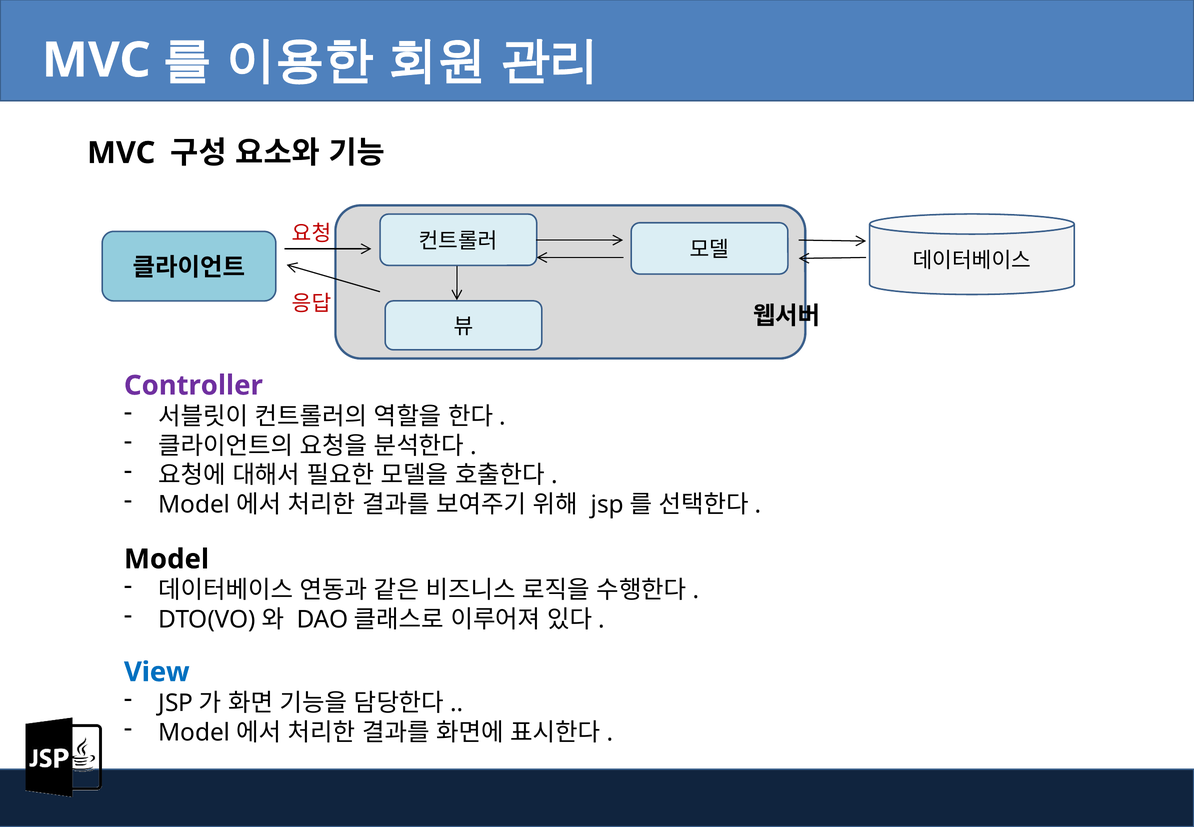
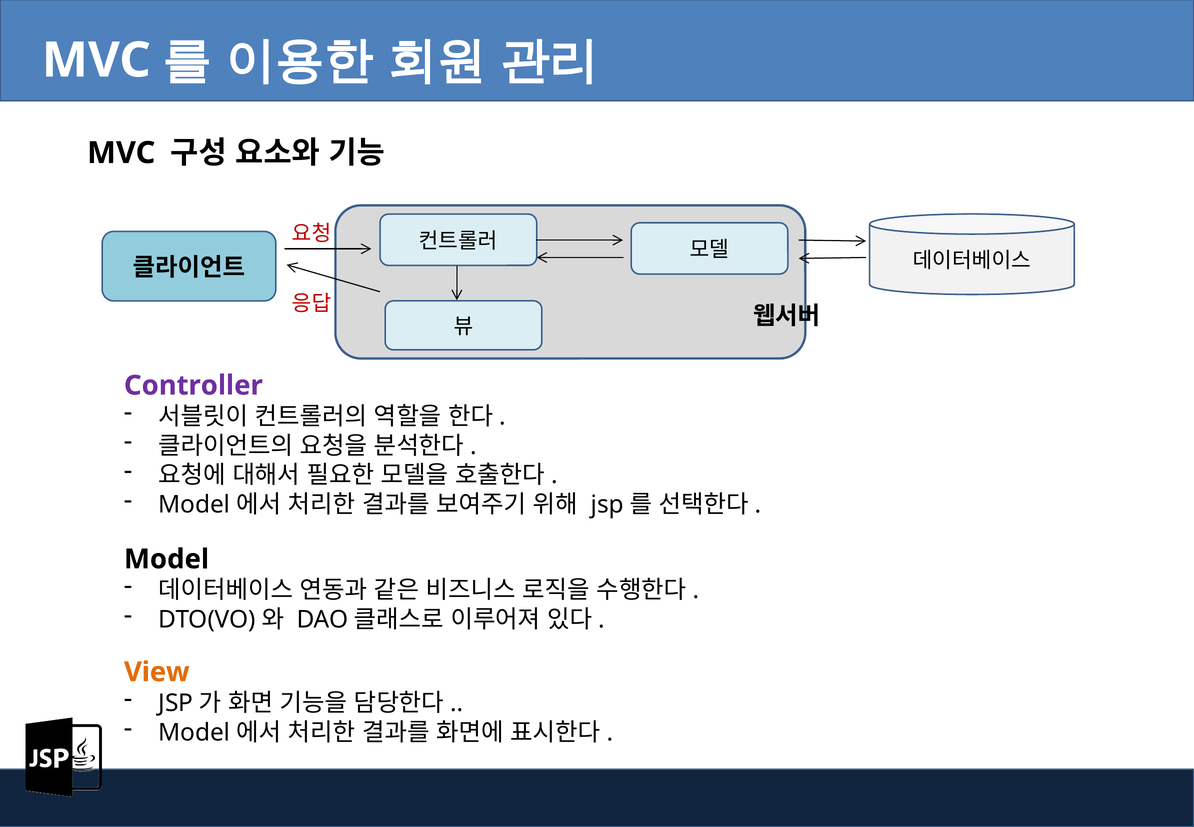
View colour: blue -> orange (157, 672)
